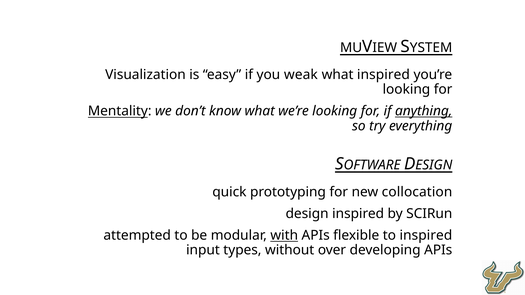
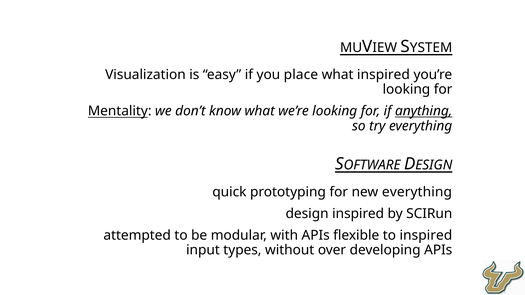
weak: weak -> place (301, 75)
new collocation: collocation -> everything (417, 192)
with underline: present -> none (284, 236)
